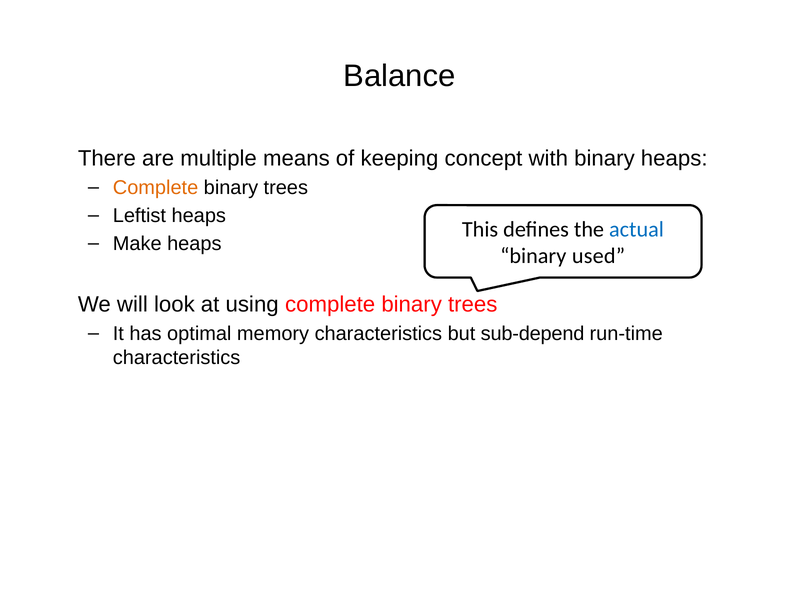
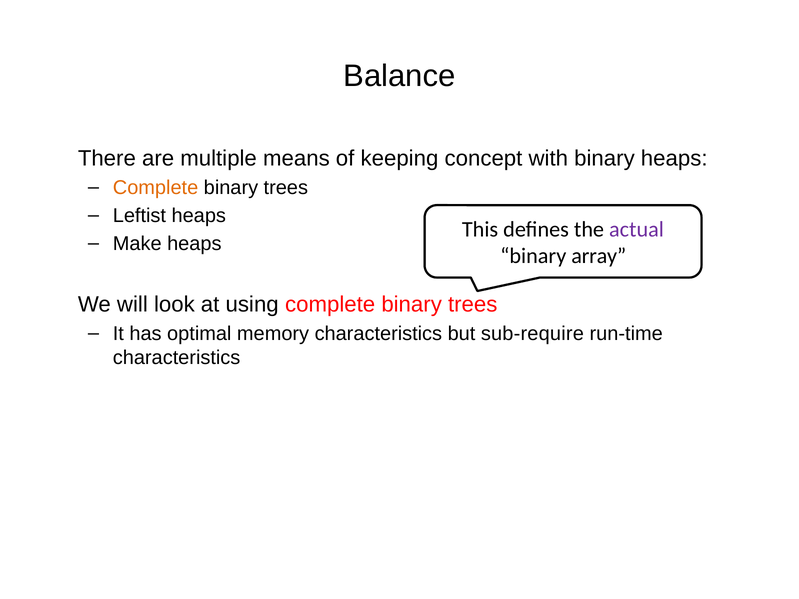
actual colour: blue -> purple (636, 230)
used: used -> array (599, 256)
sub-depend: sub-depend -> sub-require (532, 334)
